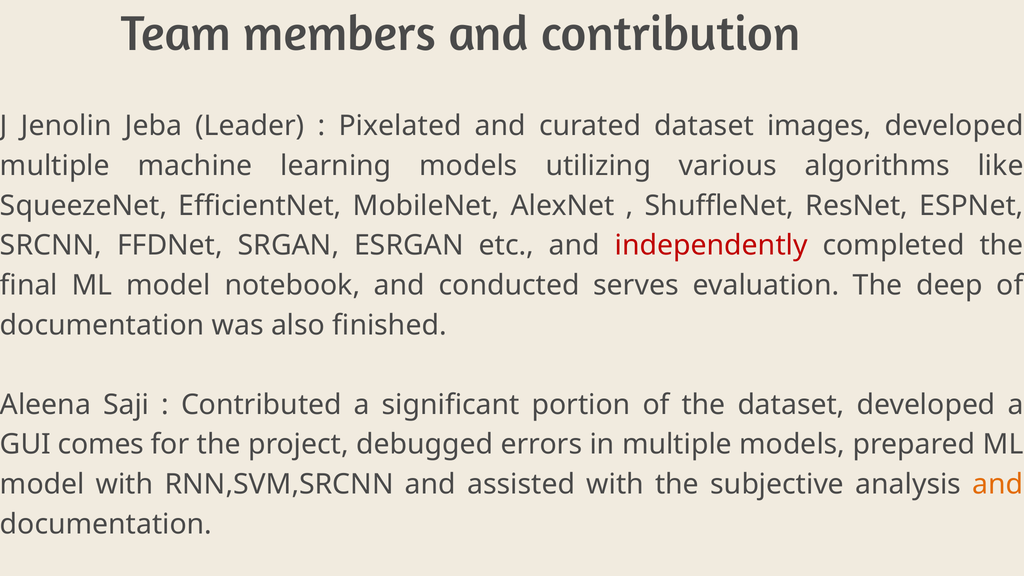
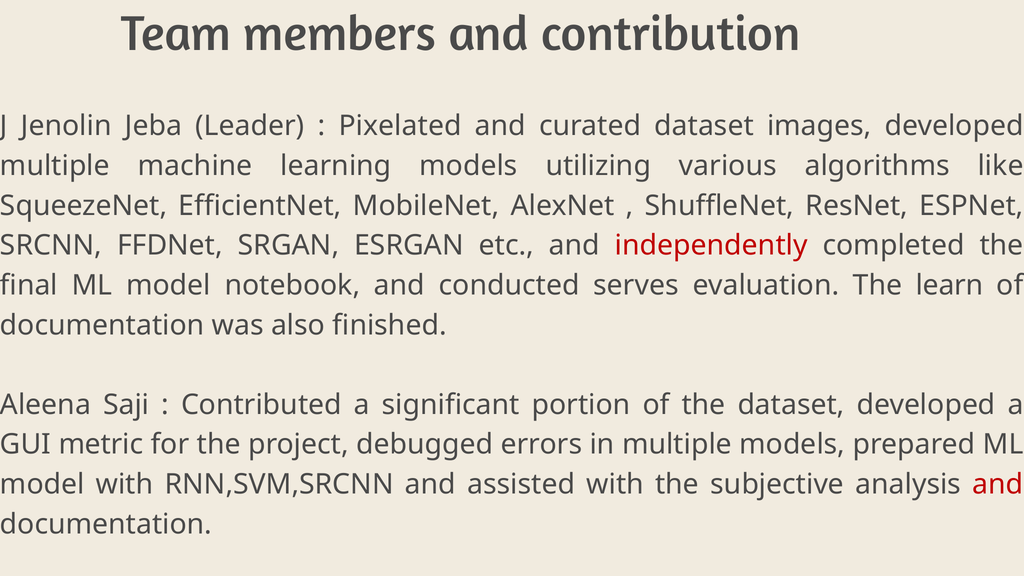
deep: deep -> learn (950, 285)
comes: comes -> metric (101, 445)
and colour: orange -> red (998, 484)
